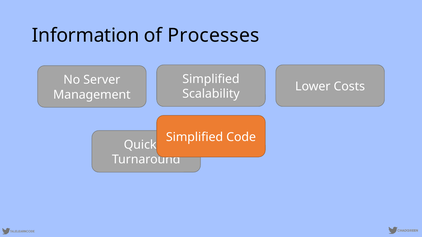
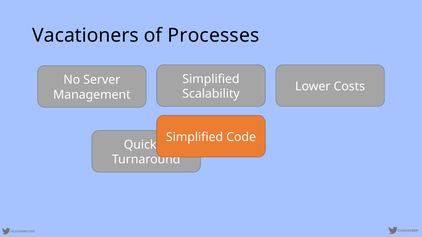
Information: Information -> Vacationers (86, 35)
